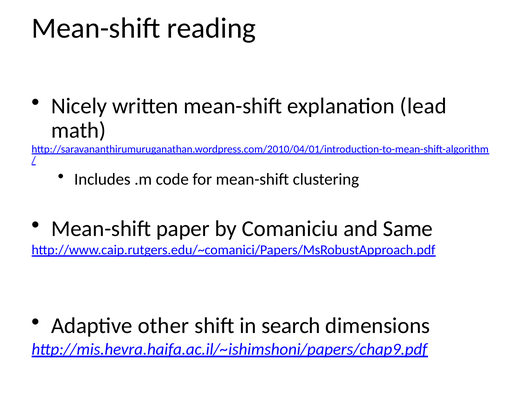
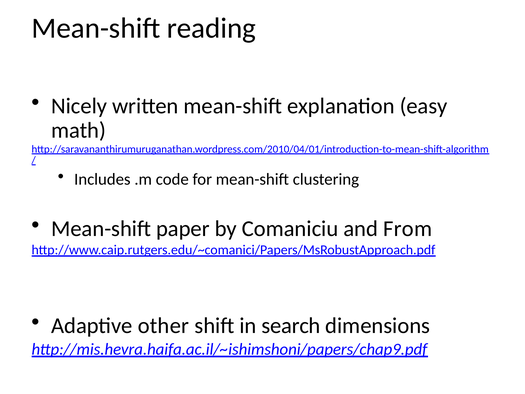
lead: lead -> easy (424, 106)
Same: Same -> From (408, 229)
